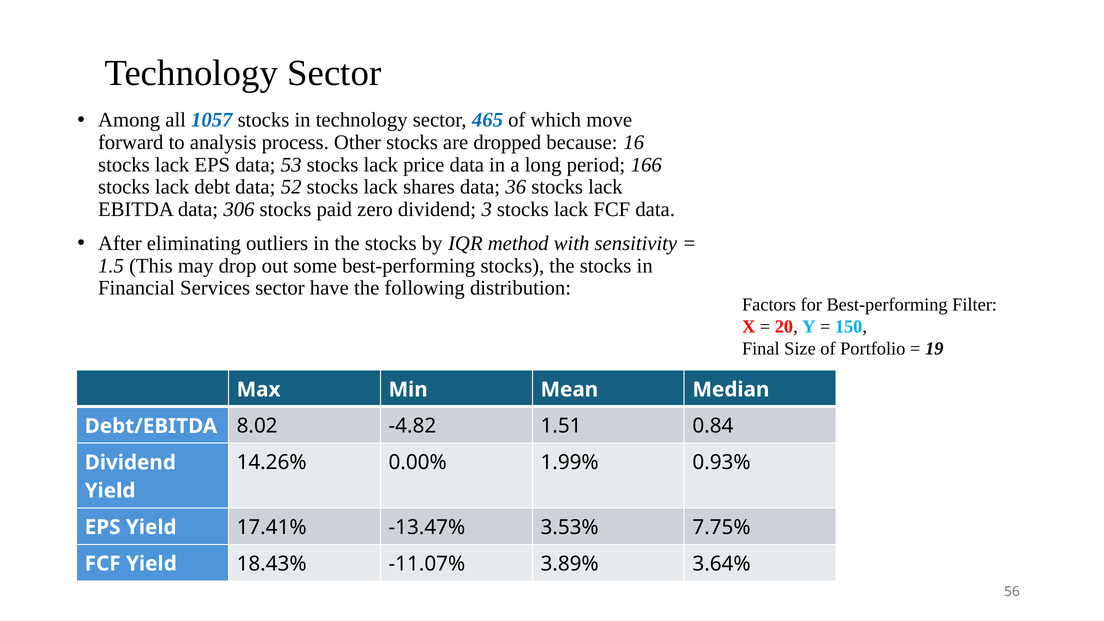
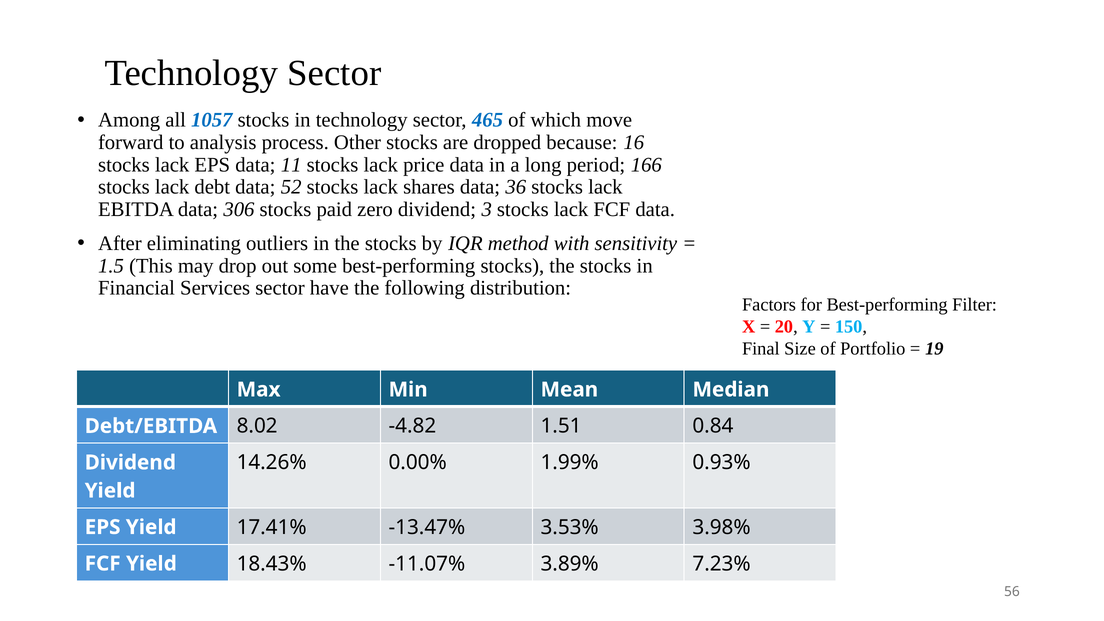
53: 53 -> 11 (291, 165)
7.75%: 7.75% -> 3.98% (722, 527)
3.64%: 3.64% -> 7.23% (722, 564)
